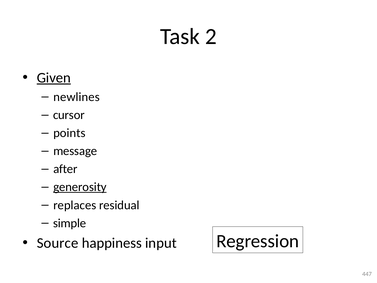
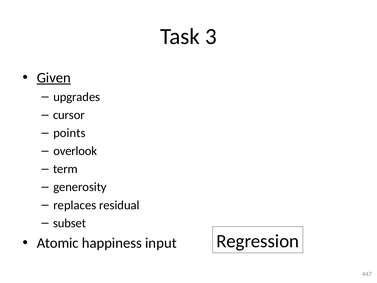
2: 2 -> 3 (211, 36)
newlines: newlines -> upgrades (77, 97)
message: message -> overlook (75, 151)
after: after -> term (65, 169)
generosity underline: present -> none (80, 187)
simple: simple -> subset (70, 223)
Source: Source -> Atomic (58, 243)
